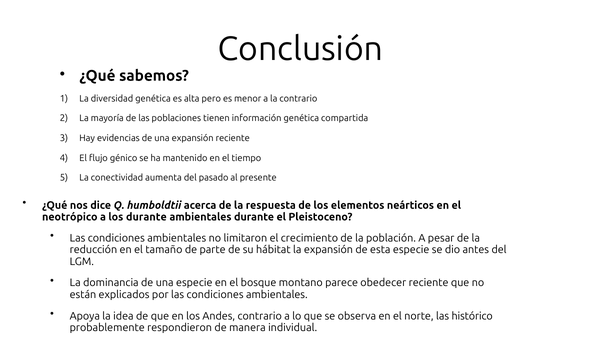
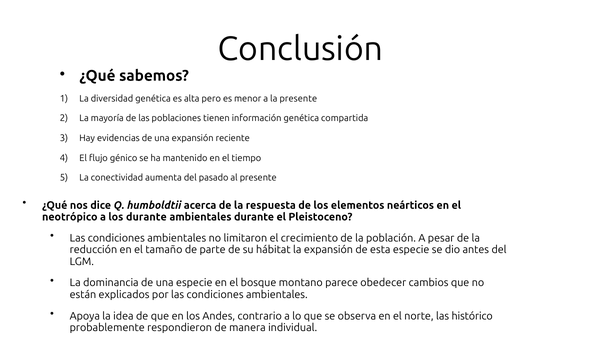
la contrario: contrario -> presente (298, 99)
obedecer reciente: reciente -> cambios (429, 283)
